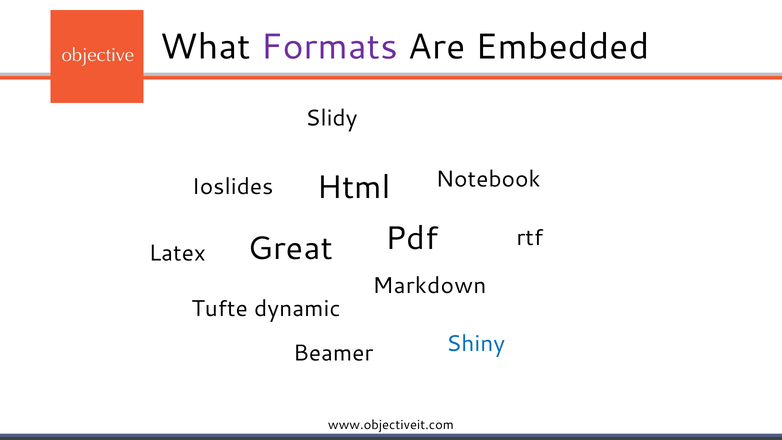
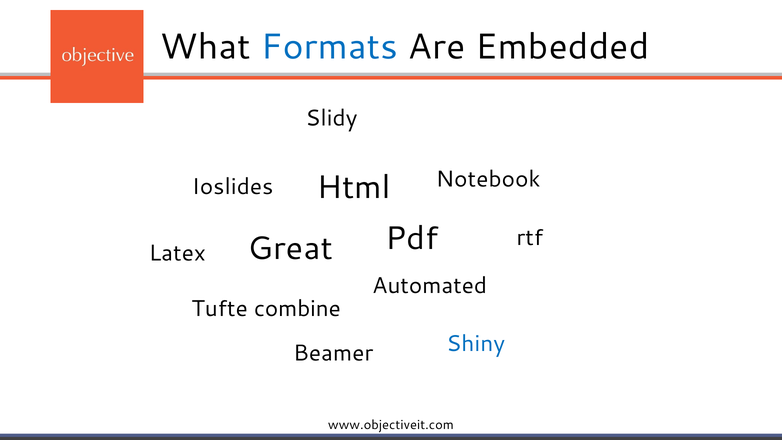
Formats colour: purple -> blue (329, 47)
Markdown: Markdown -> Automated (430, 286)
dynamic: dynamic -> combine (297, 309)
